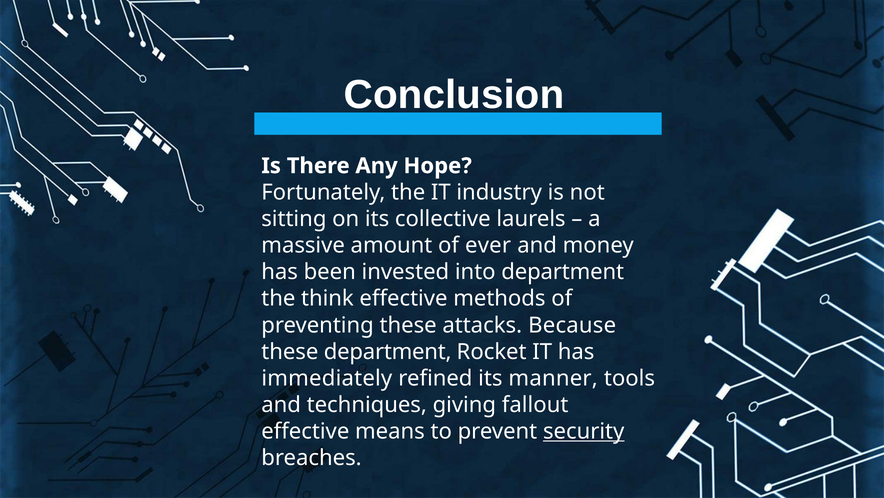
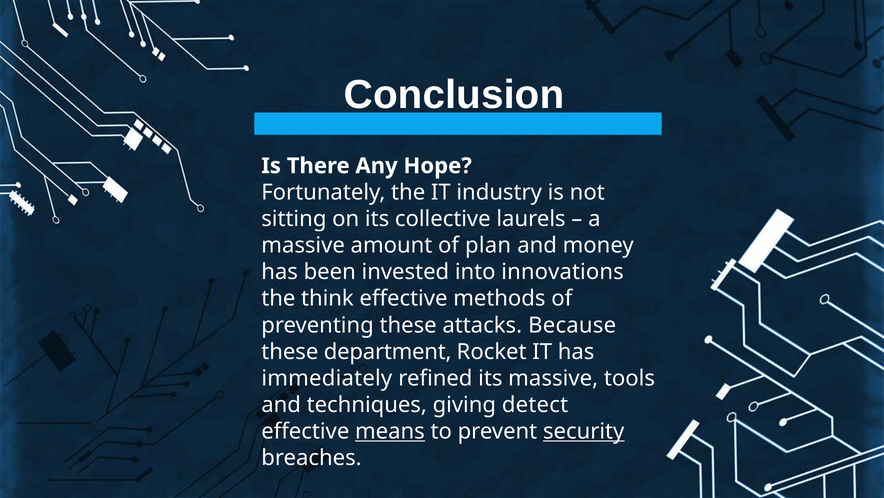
ever: ever -> plan (488, 245)
into department: department -> innovations (563, 272)
its manner: manner -> massive (553, 378)
fallout: fallout -> detect (535, 404)
means underline: none -> present (390, 431)
